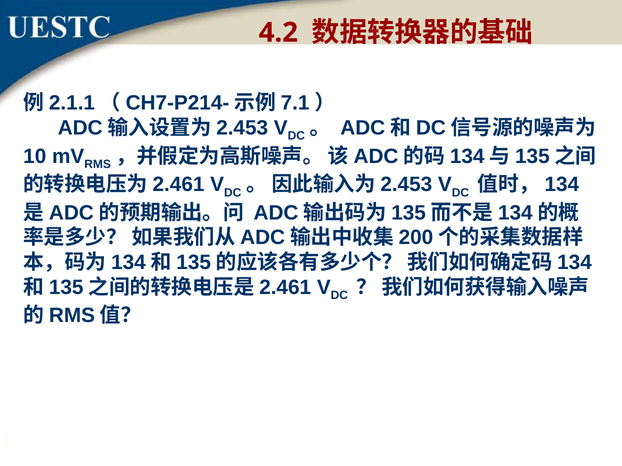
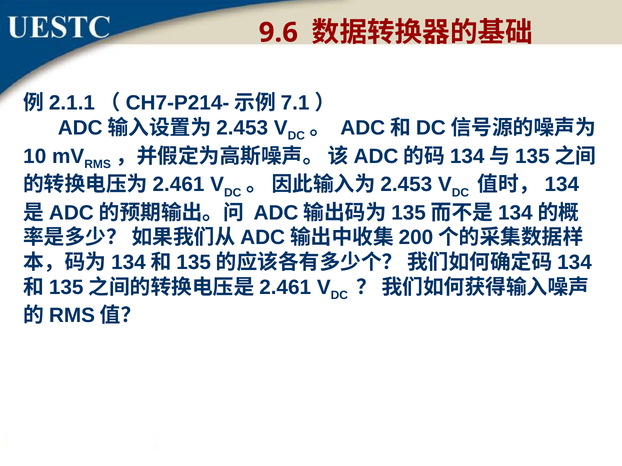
4.2: 4.2 -> 9.6 (278, 33)
